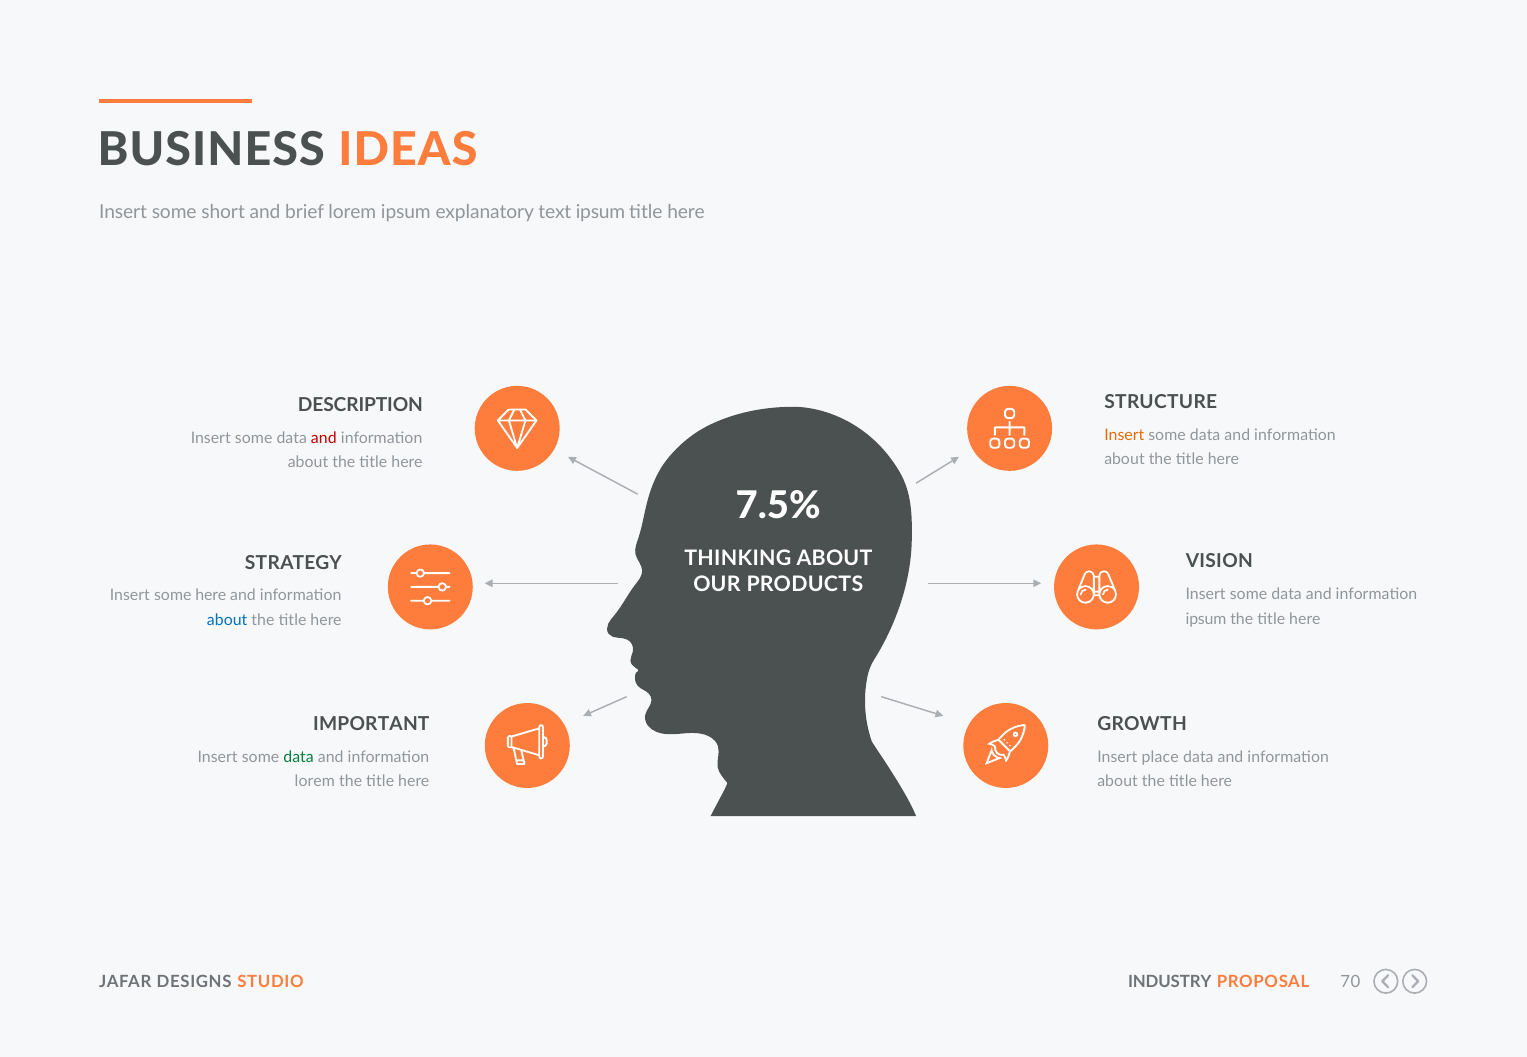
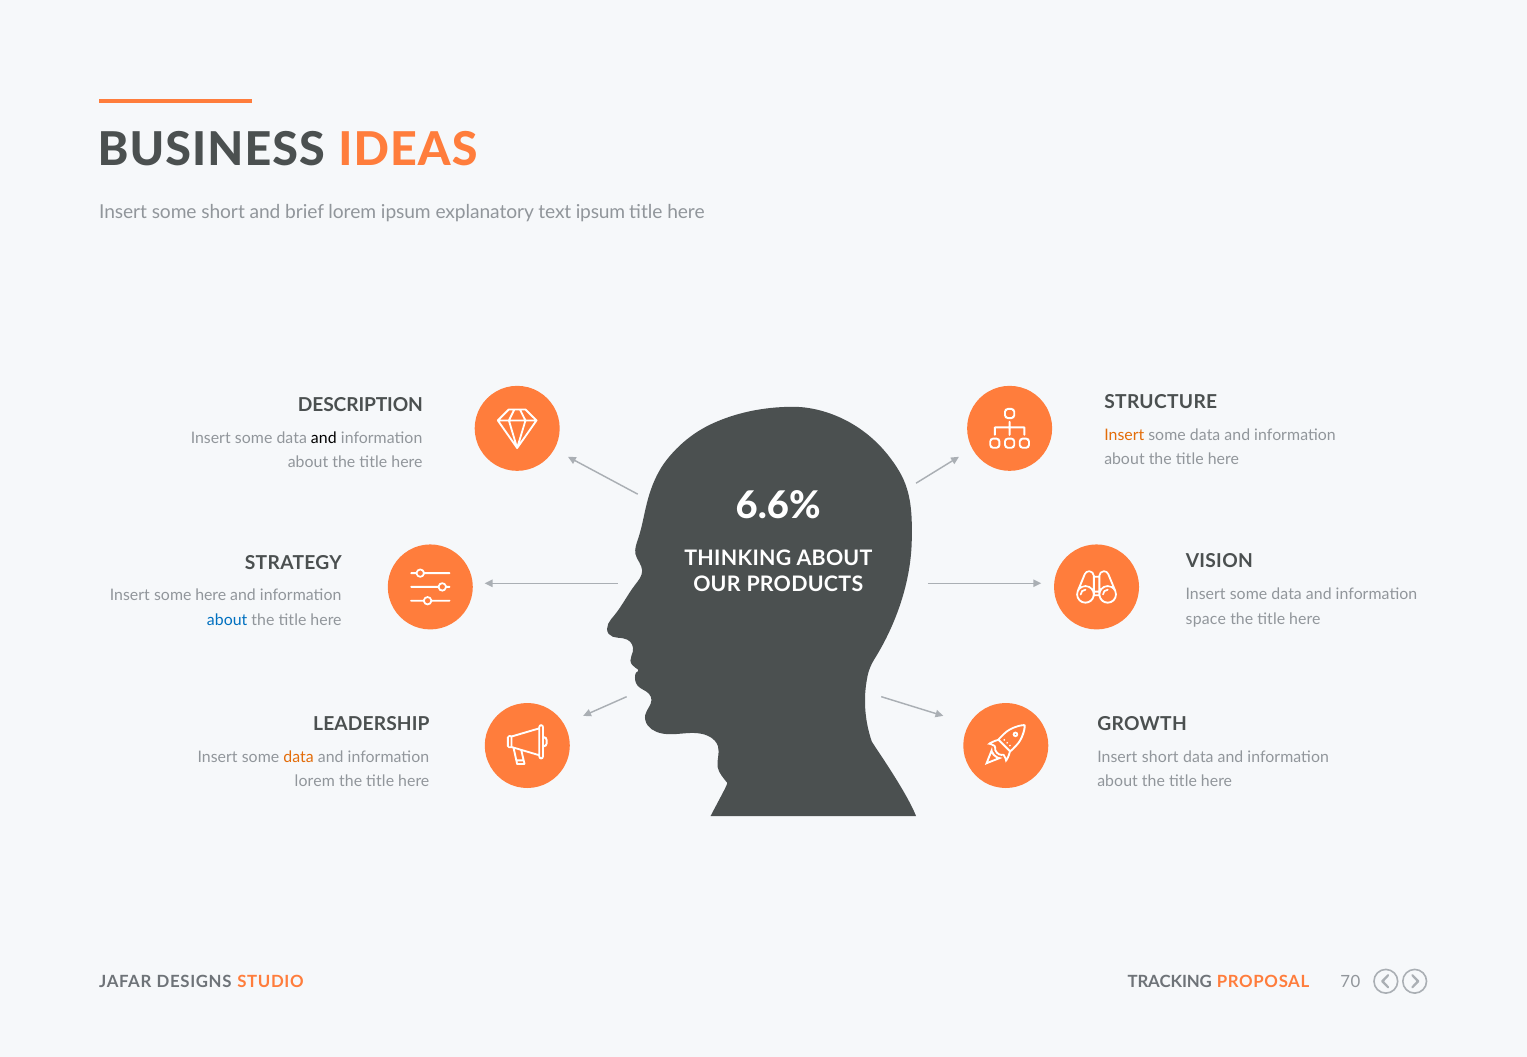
and colour: red -> black (324, 438)
7.5%: 7.5% -> 6.6% (778, 506)
ipsum: ipsum -> space (1206, 619)
IMPORTANT: IMPORTANT -> LEADERSHIP (371, 725)
data colour: green -> orange (299, 757)
Insert place: place -> short (1160, 757)
INDUSTRY: INDUSTRY -> TRACKING (1170, 982)
